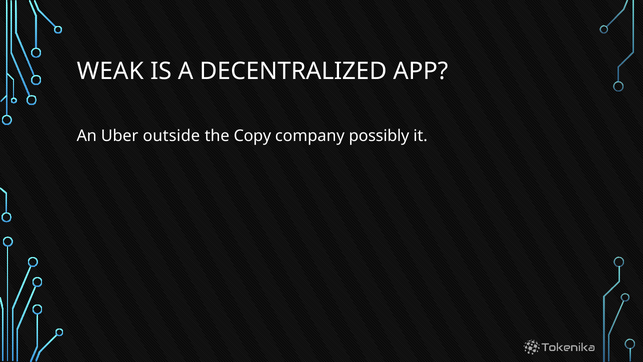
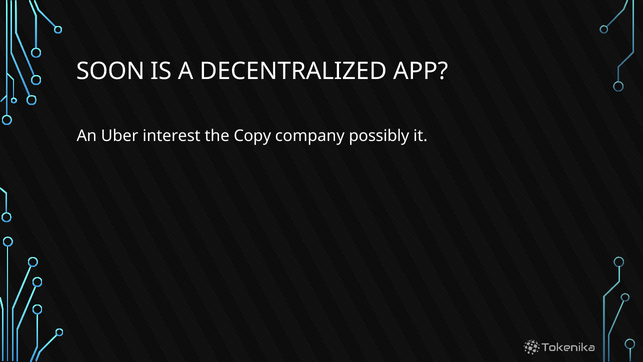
WEAK: WEAK -> SOON (110, 71)
outside: outside -> interest (172, 136)
